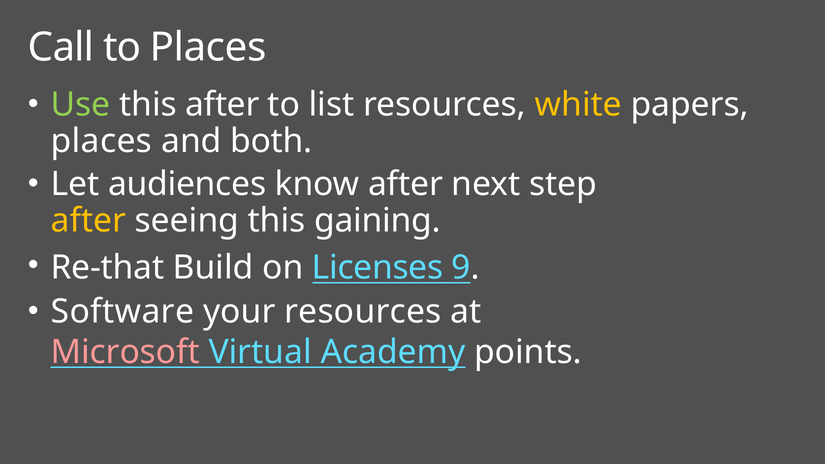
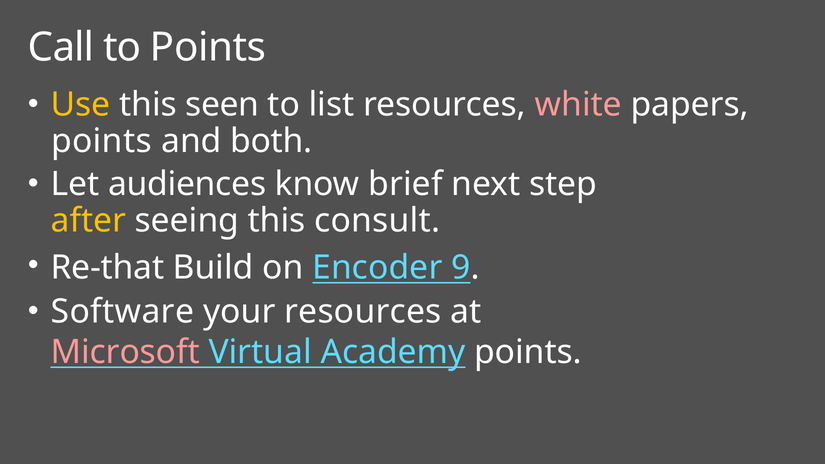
to Places: Places -> Points (208, 47)
Use colour: light green -> yellow (81, 105)
this after: after -> seen (222, 105)
white colour: yellow -> pink (578, 105)
places: places -> points (101, 141)
know after: after -> brief (405, 184)
gaining: gaining -> consult (377, 220)
Licenses: Licenses -> Encoder (377, 268)
